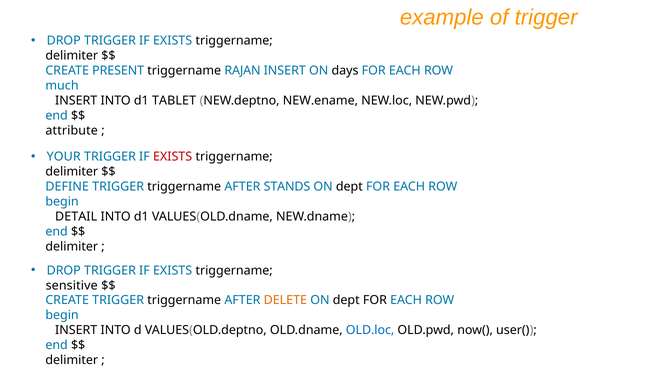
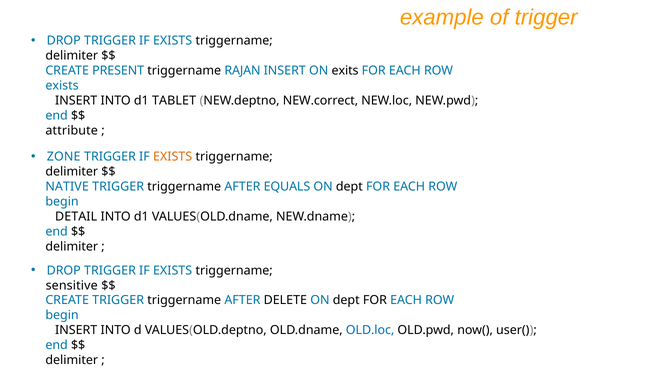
days: days -> exits (345, 71)
much: much -> exists (62, 86)
NEW.ename: NEW.ename -> NEW.correct (320, 101)
YOUR: YOUR -> ZONE (64, 157)
EXISTS colour: red -> orange (173, 157)
DEFINE: DEFINE -> NATIVE (67, 187)
STANDS: STANDS -> EQUALS (287, 187)
DELETE colour: orange -> black (285, 301)
